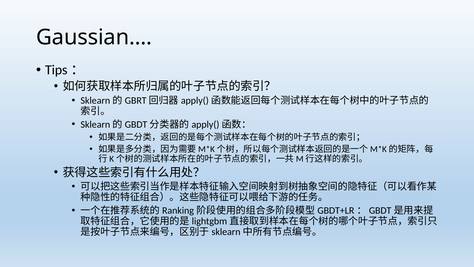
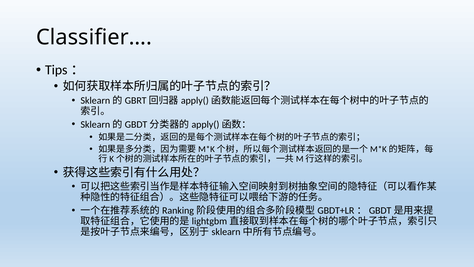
Gaussian…: Gaussian… -> Classifier… (94, 37)
